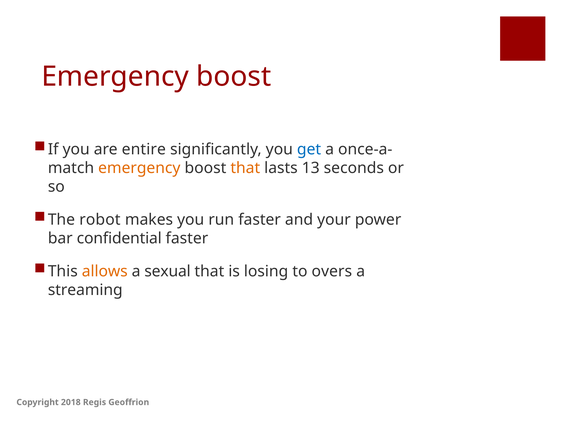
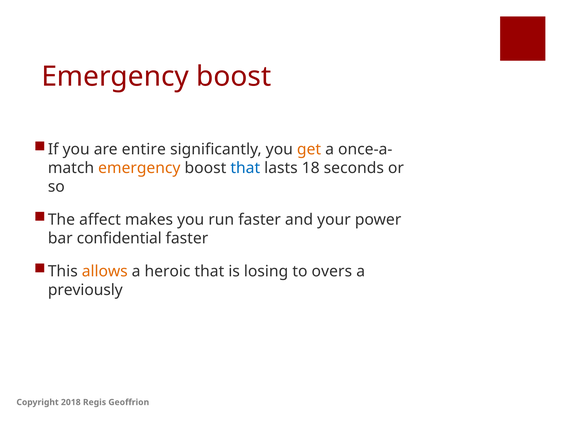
get colour: blue -> orange (309, 149)
that colour: orange -> blue (245, 168)
13: 13 -> 18 (311, 168)
robot: robot -> affect (100, 220)
sexual: sexual -> heroic (167, 271)
streaming: streaming -> previously (85, 290)
